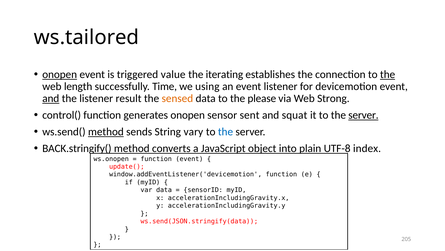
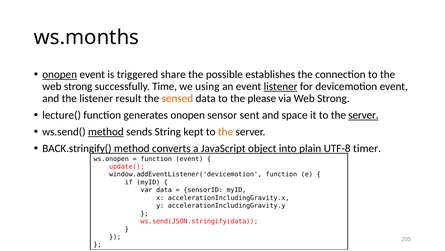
ws.tailored: ws.tailored -> ws.months (86, 37)
value: value -> share (173, 74)
iterating: iterating -> possible (224, 74)
the underline: present -> none (388, 74)
length: length -> strong (78, 86)
listener underline: none -> present (281, 86)
and underline: present -> none (51, 98)
control(: control( -> lecture( (62, 115)
squat: squat -> space (295, 115)
vary: vary -> kept (193, 132)
the colour: blue -> orange (225, 132)
index: index -> timer (367, 148)
